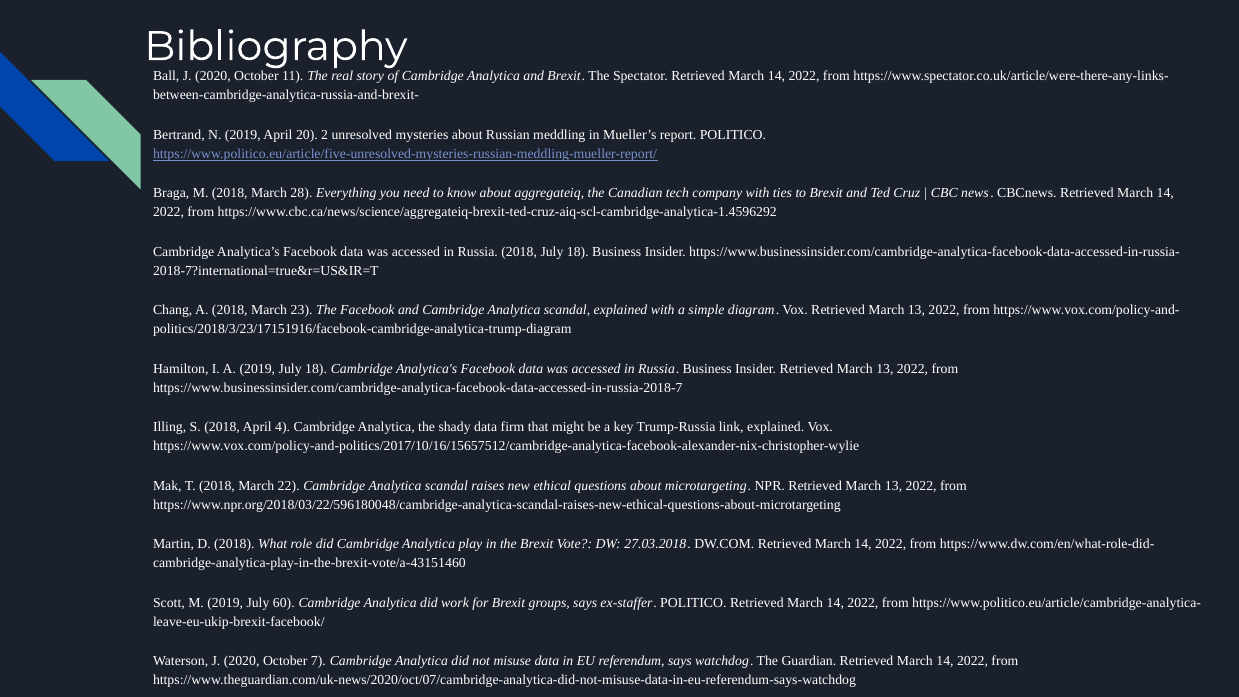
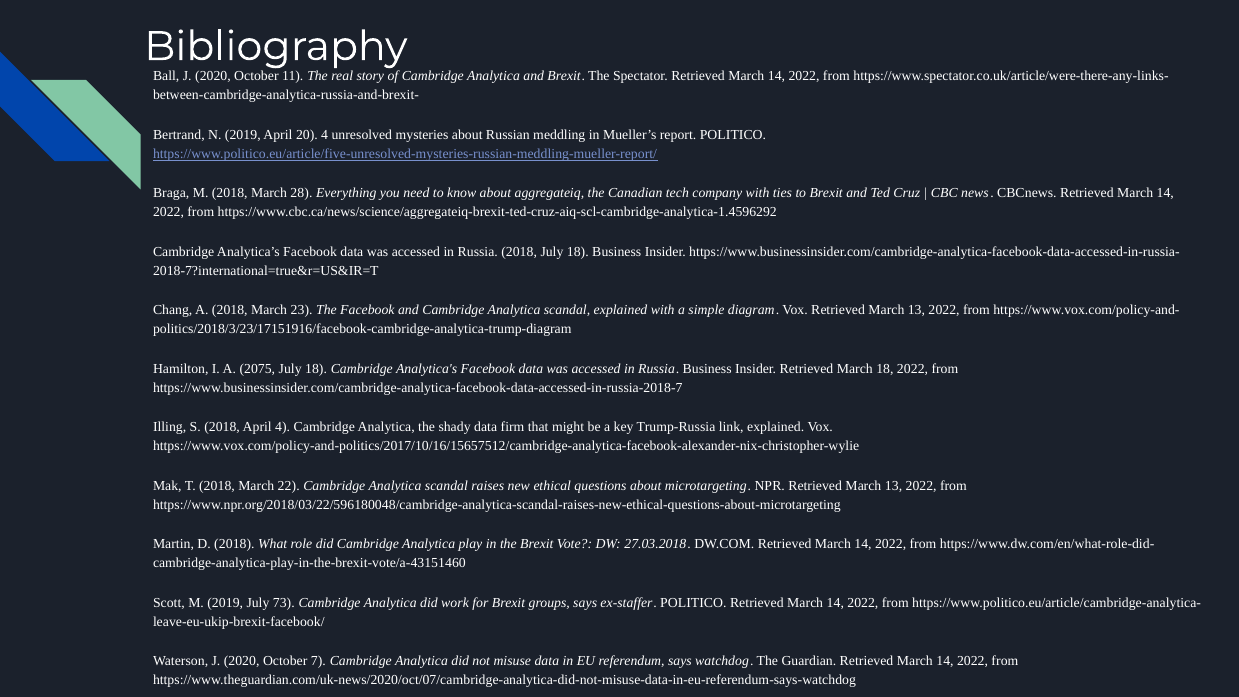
20 2: 2 -> 4 (325, 135)
A 2019: 2019 -> 2075 (257, 369)
Insider Retrieved March 13: 13 -> 18 (885, 369)
60: 60 -> 73 (284, 603)
